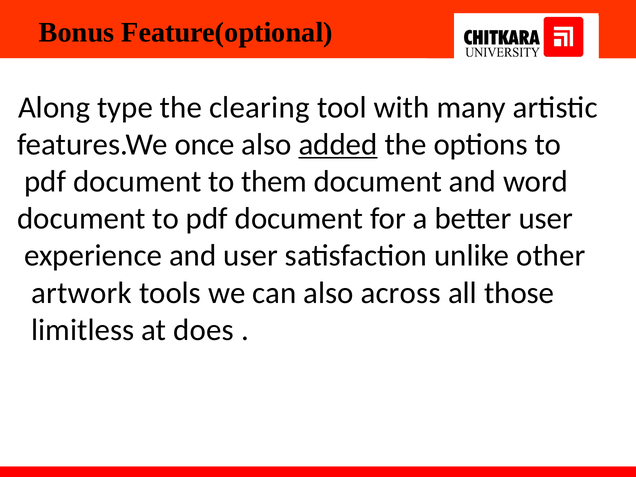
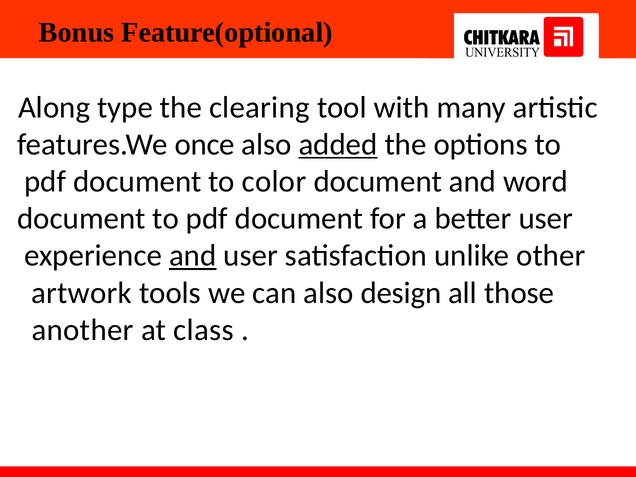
them: them -> color (274, 182)
and underline: none -> present (193, 256)
across: across -> design (401, 293)
limitless: limitless -> another (83, 330)
does: does -> class (203, 330)
